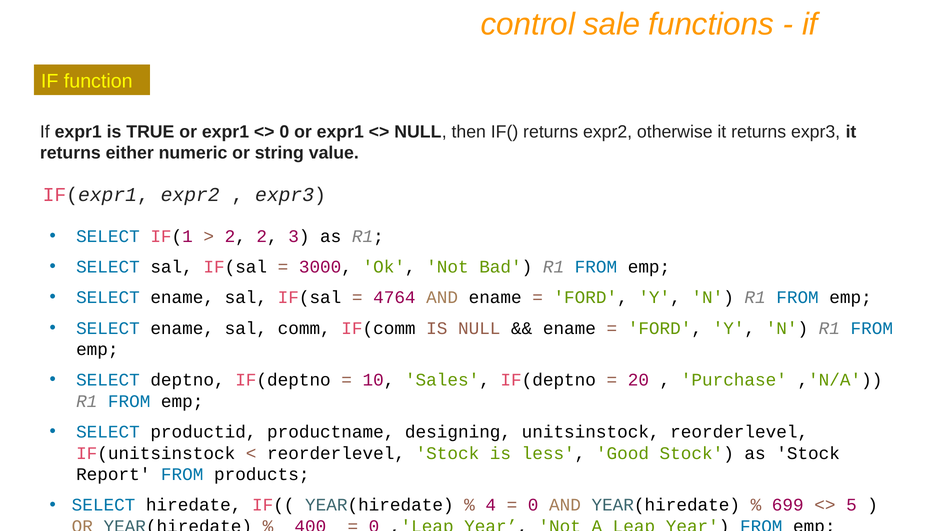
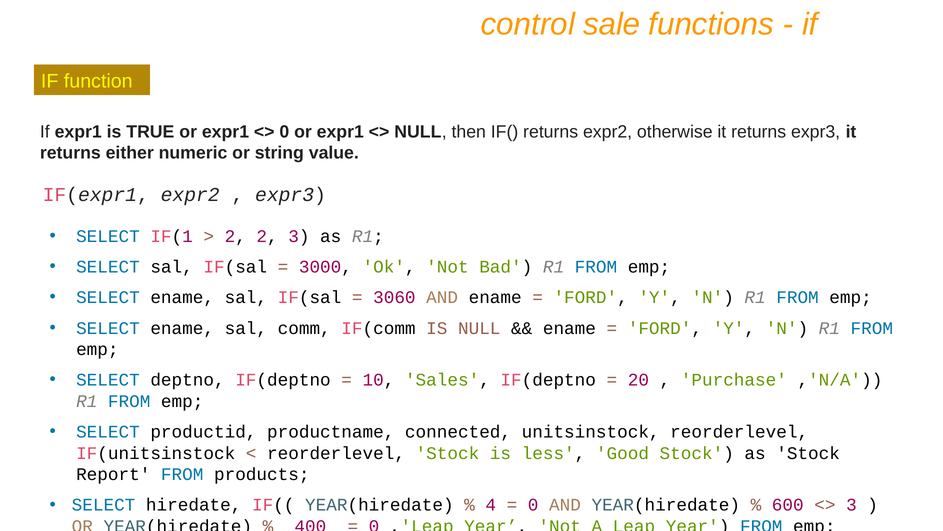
4764: 4764 -> 3060 (394, 297)
designing: designing -> connected (458, 432)
699: 699 -> 600 (788, 505)
5: 5 -> 3 (851, 505)
